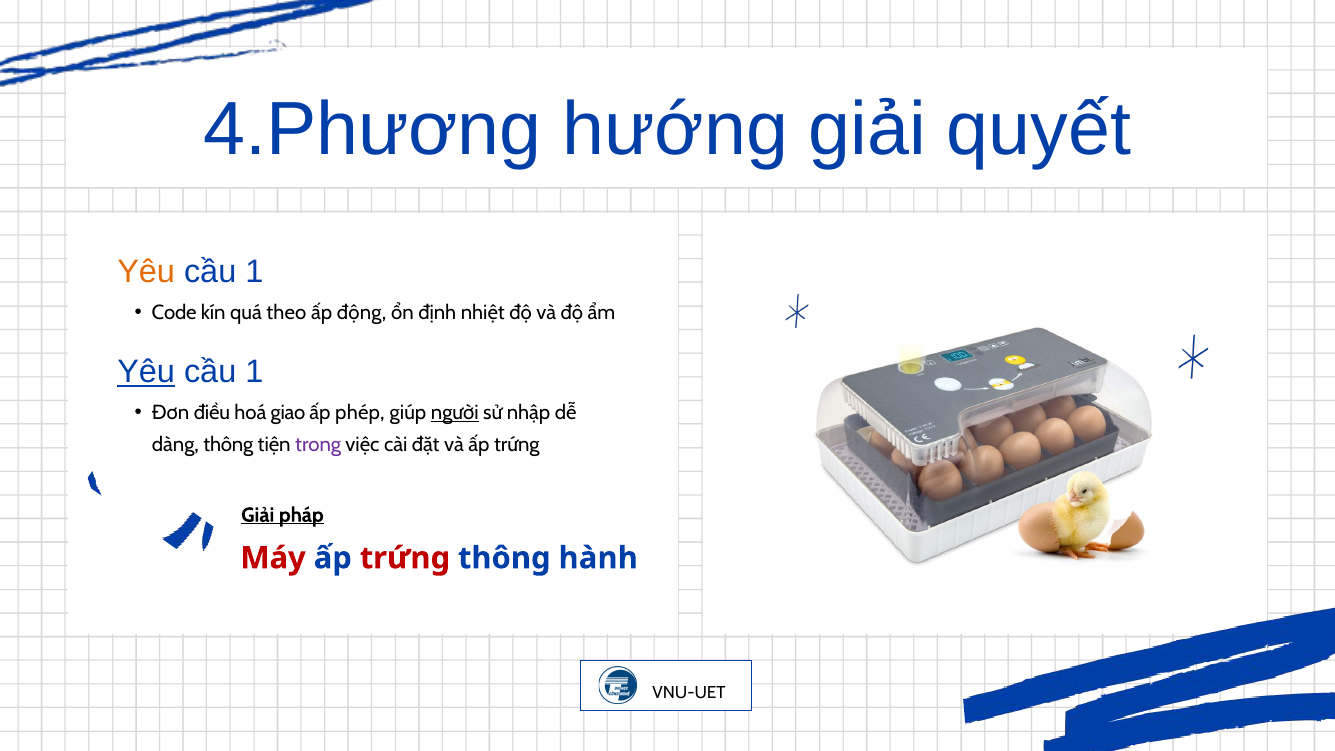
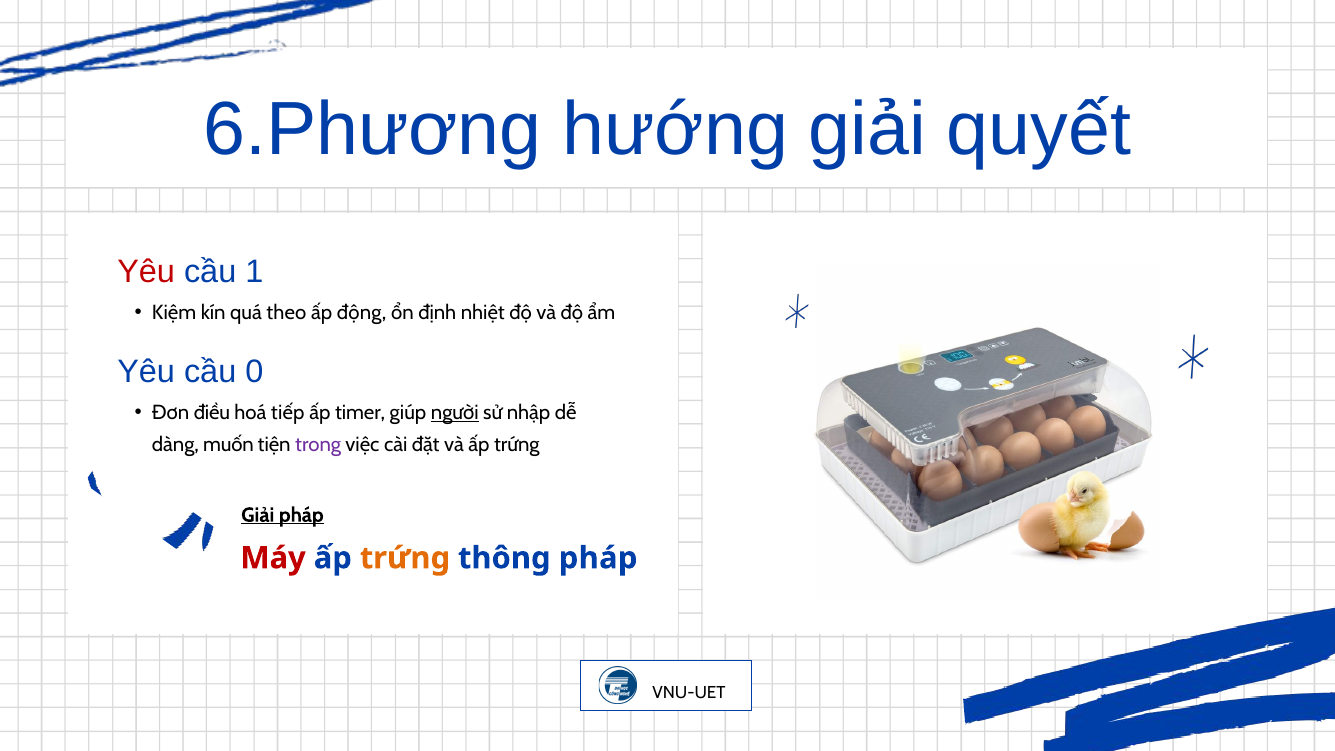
4.Phương: 4.Phương -> 6.Phương (373, 130)
Yêu colour: orange -> red (146, 272)
Code: Code -> Kiệm (174, 313)
Yêu underline: present -> none (146, 372)
1: 1 -> 0 (254, 372)
giao: giao -> tiếp (288, 413)
phép: phép -> timer (360, 413)
dàng thông: thông -> muốn (228, 444)
trứng colour: red -> orange (405, 558)
thông hành: hành -> pháp (598, 558)
